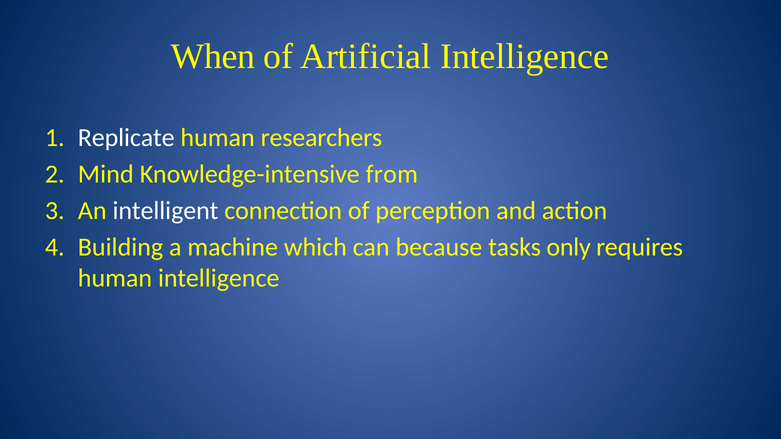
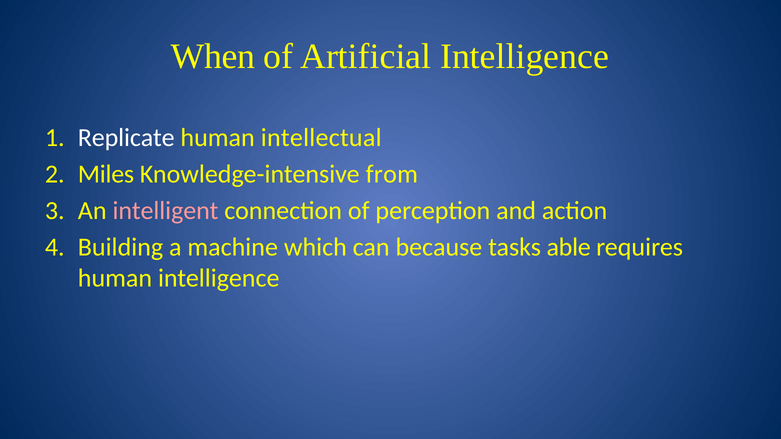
researchers: researchers -> intellectual (321, 138)
Mind: Mind -> Miles (106, 174)
intelligent colour: white -> pink (165, 211)
only: only -> able (569, 247)
